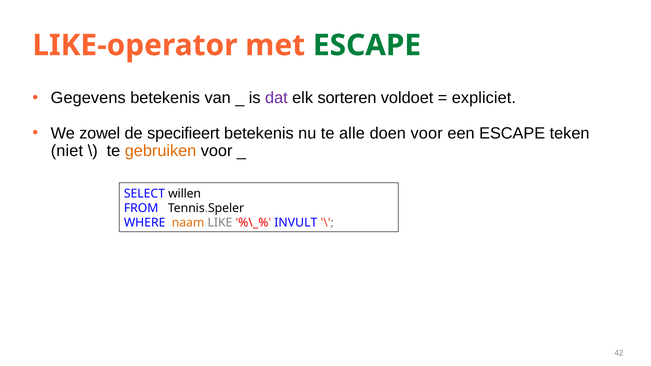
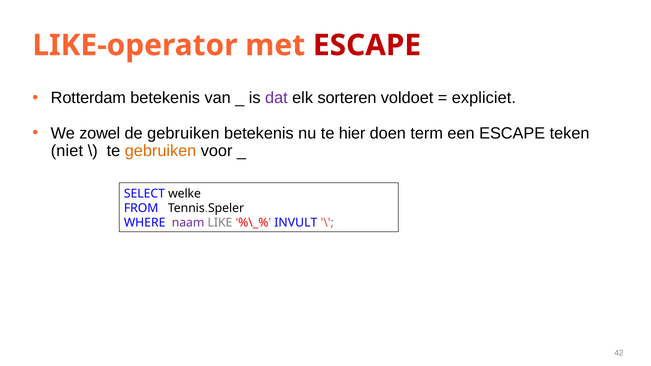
ESCAPE colour: green -> red (367, 45)
Gegevens: Gegevens -> Rotterdam (88, 98)
de specifieert: specifieert -> gebruiken (183, 133)
alle: alle -> hier (352, 133)
doen voor: voor -> term (427, 133)
willen: willen -> welke (185, 194)
naam colour: orange -> purple (188, 223)
